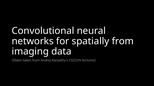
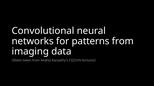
spatially: spatially -> patterns (91, 41)
